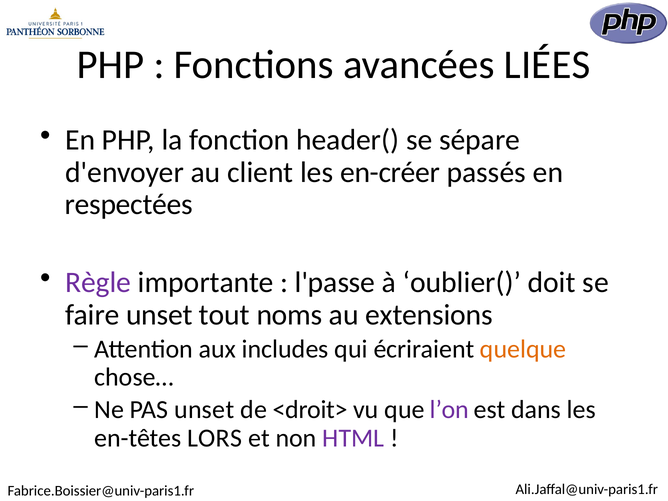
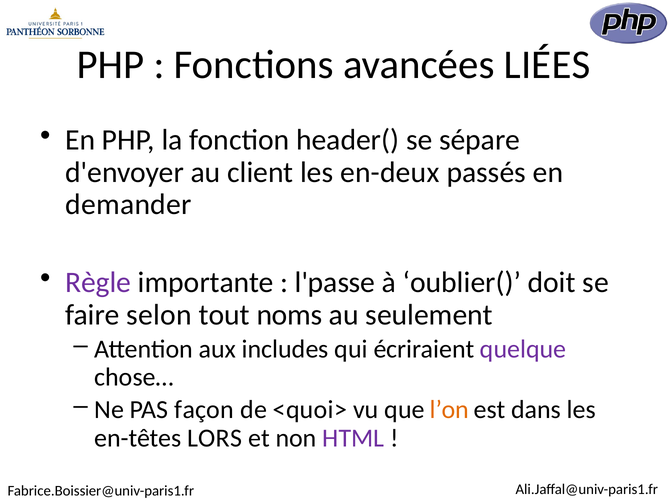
en-créer: en-créer -> en-deux (390, 172)
respectées: respectées -> demander (128, 204)
faire unset: unset -> selon (159, 315)
extensions: extensions -> seulement (429, 315)
quelque colour: orange -> purple (523, 349)
PAS unset: unset -> façon (204, 410)
<droit>: <droit> -> <quoi> (310, 410)
l’on colour: purple -> orange (449, 410)
